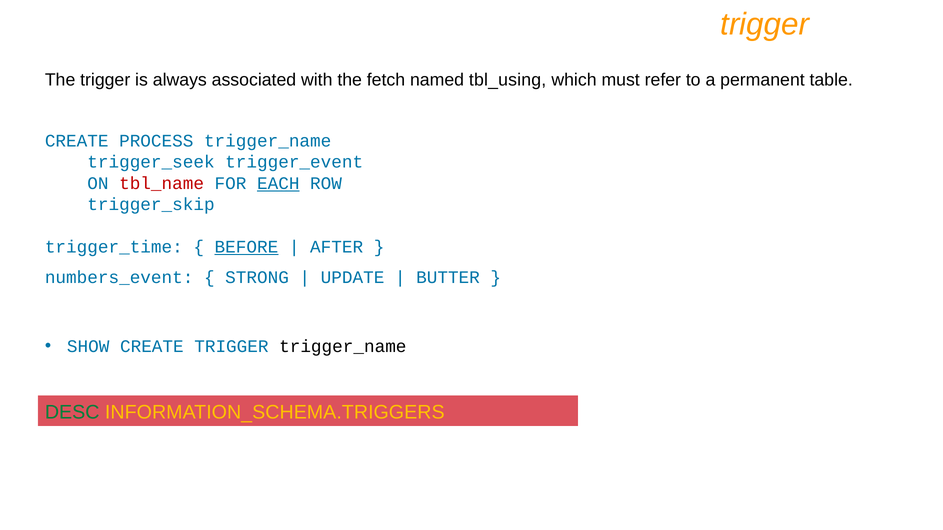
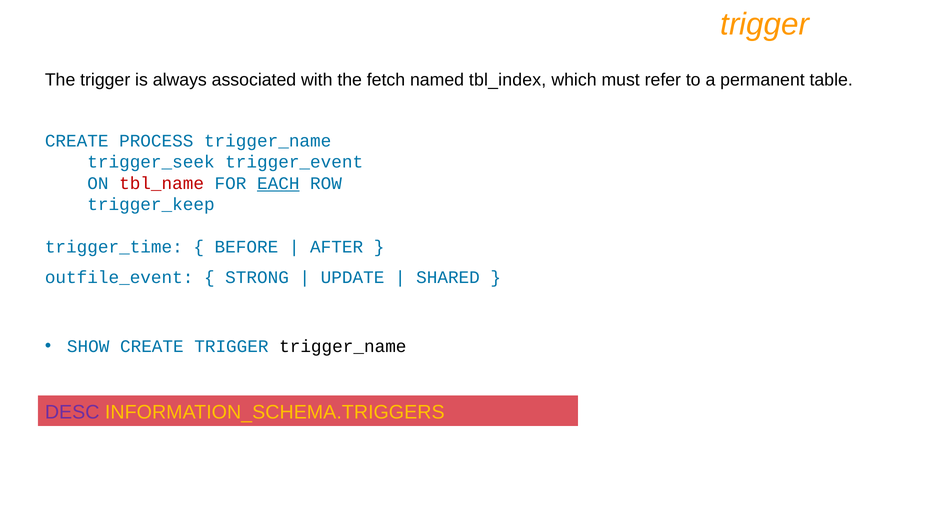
tbl_using: tbl_using -> tbl_index (508, 80)
trigger_skip: trigger_skip -> trigger_keep (151, 205)
BEFORE underline: present -> none (246, 247)
numbers_event: numbers_event -> outfile_event (119, 278)
BUTTER: BUTTER -> SHARED (448, 278)
DESC colour: green -> purple (72, 412)
